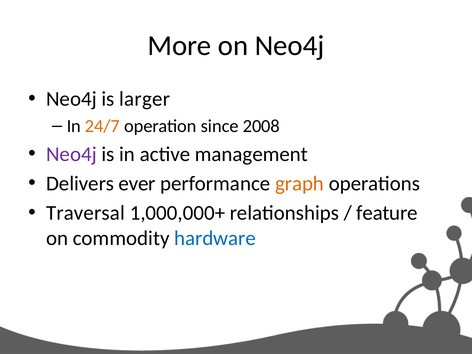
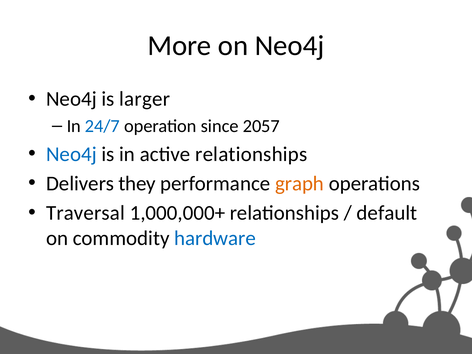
24/7 colour: orange -> blue (102, 126)
2008: 2008 -> 2057 (261, 126)
Neo4j colour: purple -> blue (71, 154)
active management: management -> relationships (251, 154)
ever: ever -> they (137, 183)
feature: feature -> default (387, 213)
